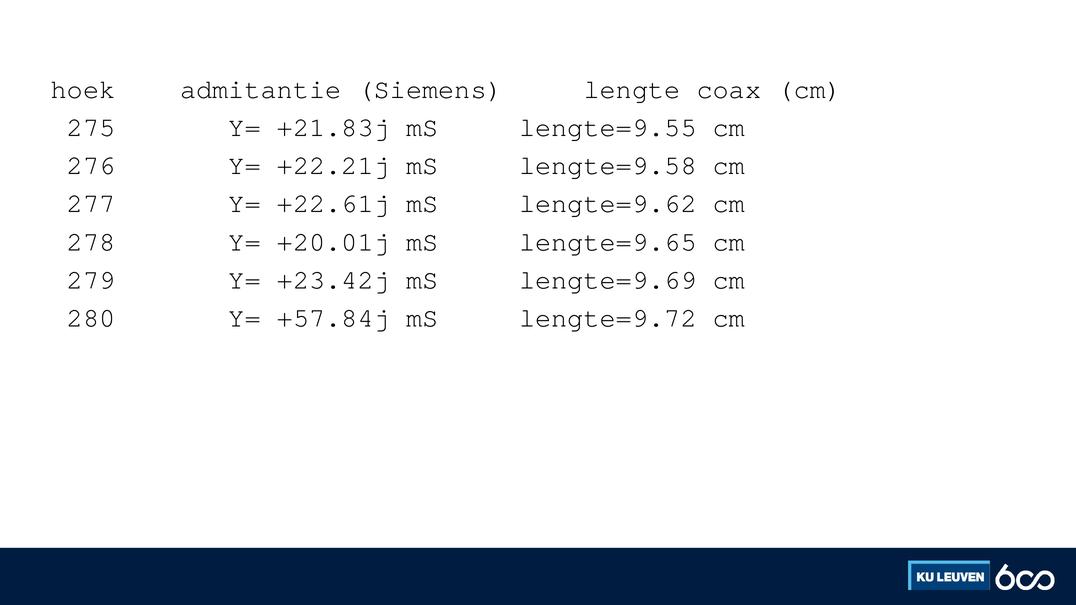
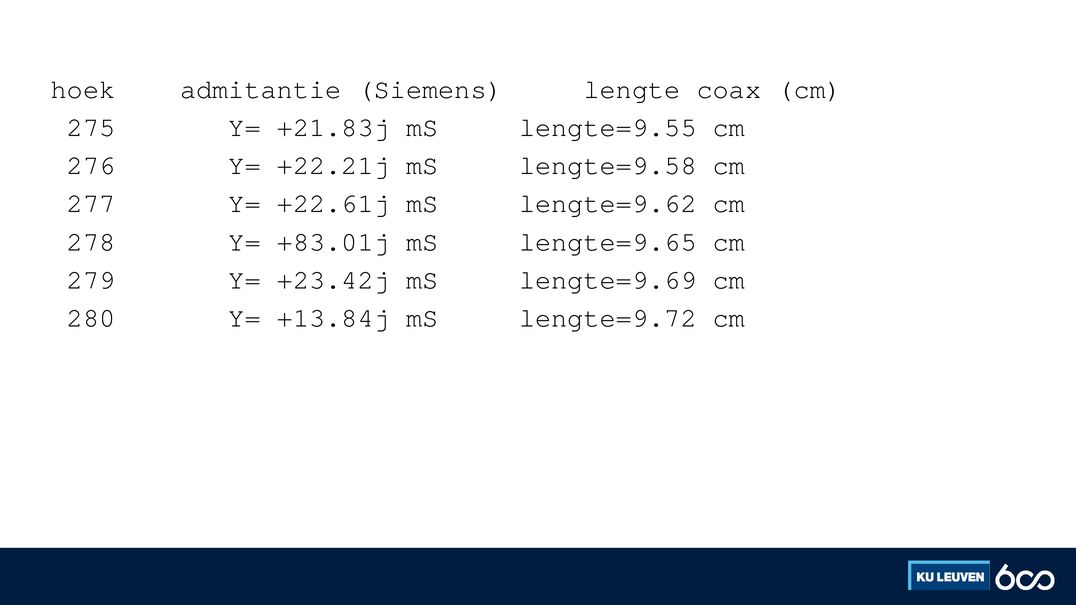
+20.01j: +20.01j -> +83.01j (333, 242)
+57.84j: +57.84j -> +13.84j (333, 318)
